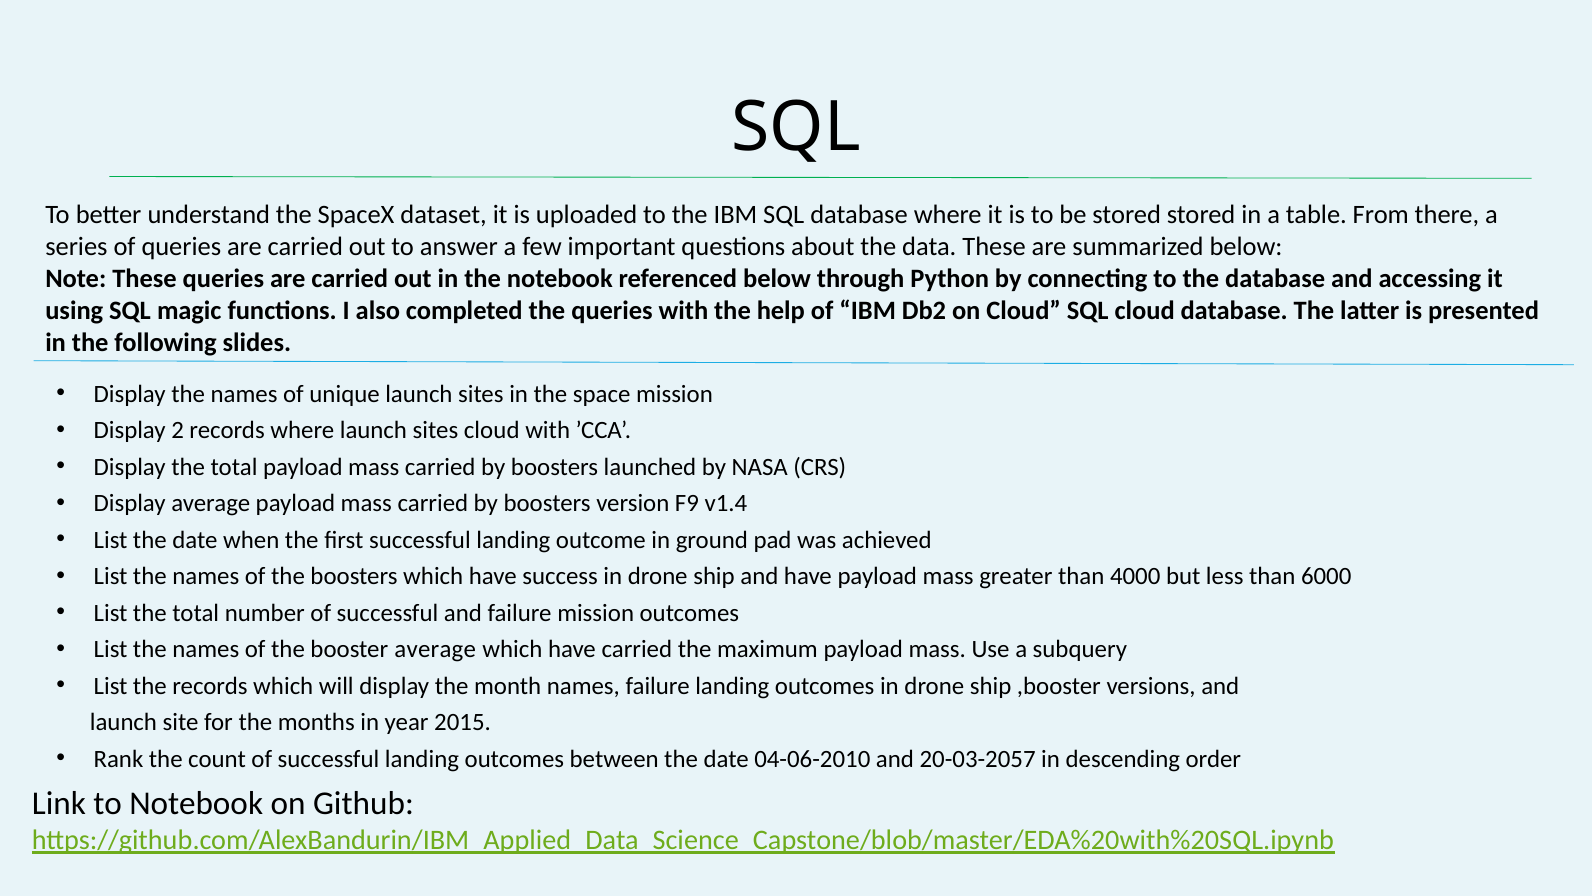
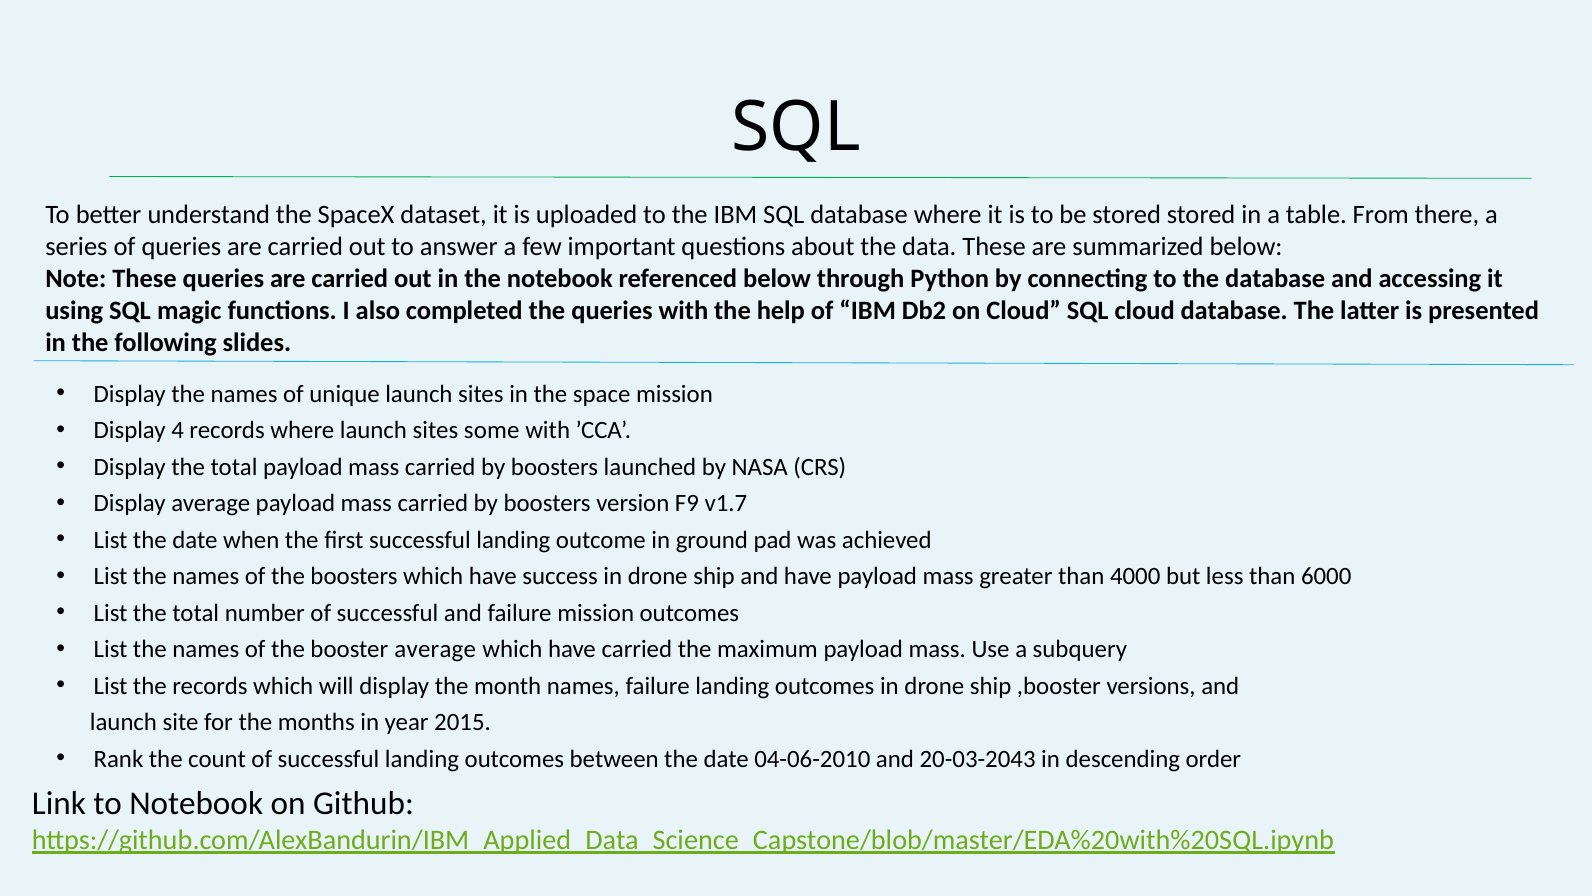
2: 2 -> 4 (178, 430)
sites cloud: cloud -> some (492, 430)
v1.4: v1.4 -> v1.7 (726, 503)
20-03-2057: 20-03-2057 -> 20-03-2043 (978, 758)
